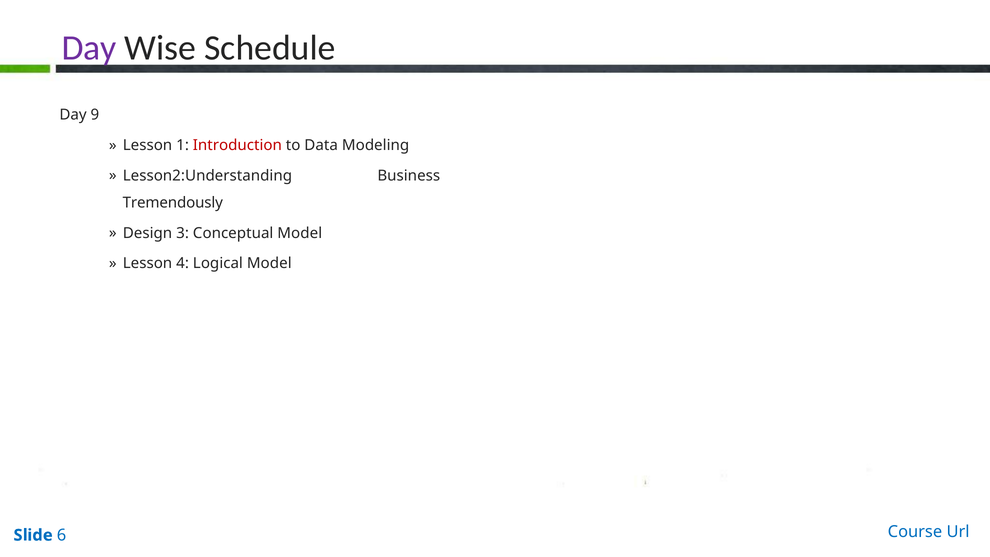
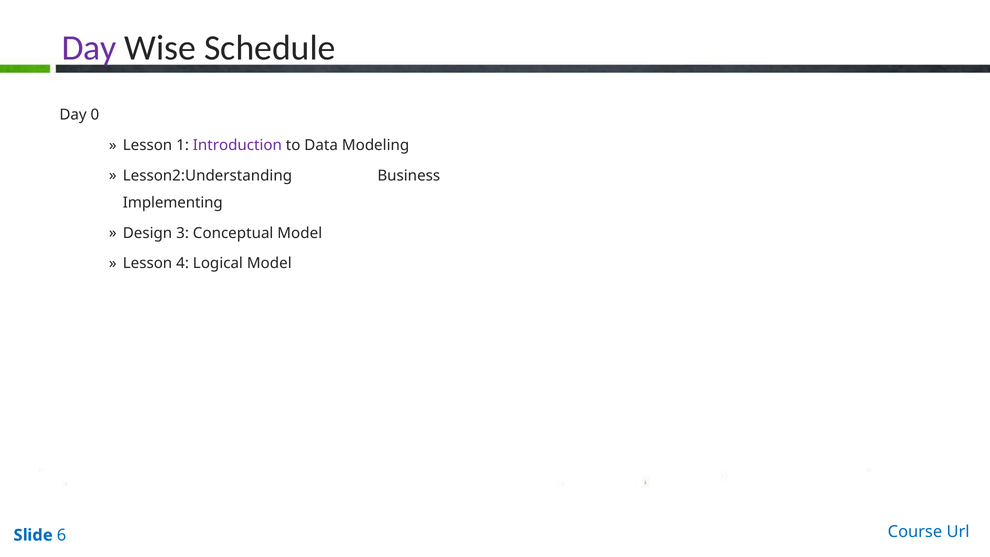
9: 9 -> 0 (95, 115)
Introduction colour: red -> purple (237, 145)
Tremendously: Tremendously -> Implementing (173, 203)
